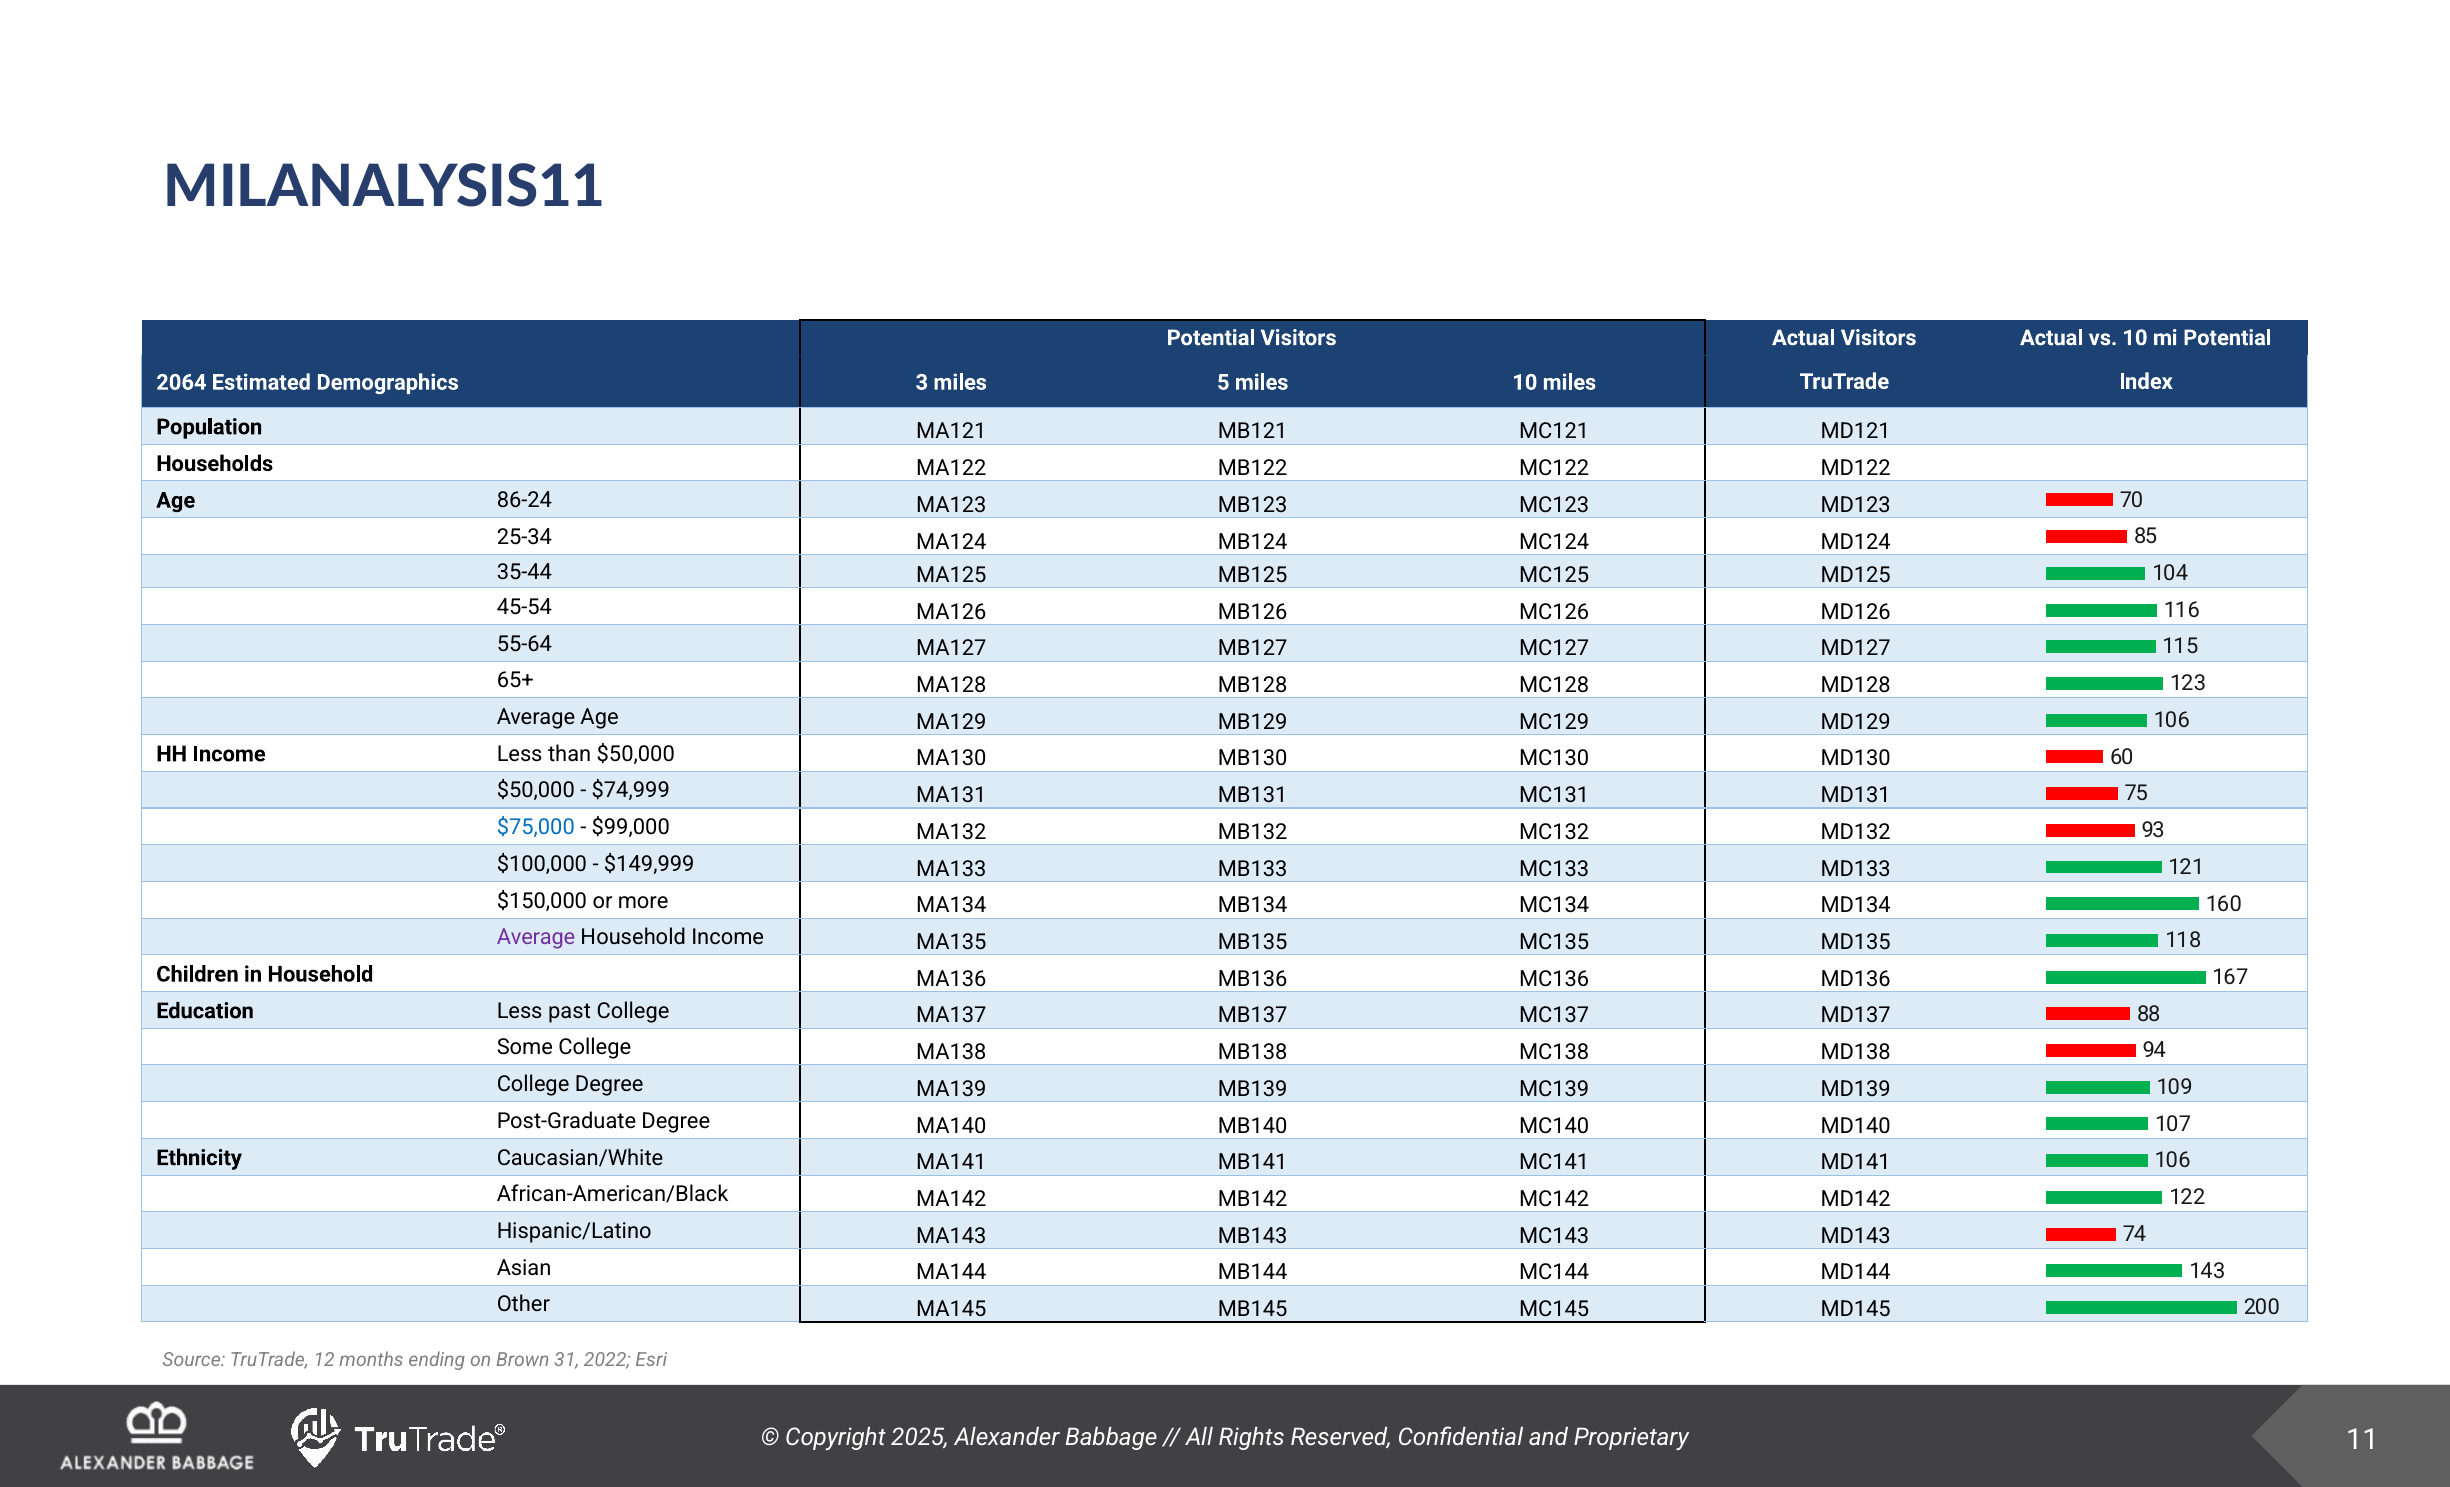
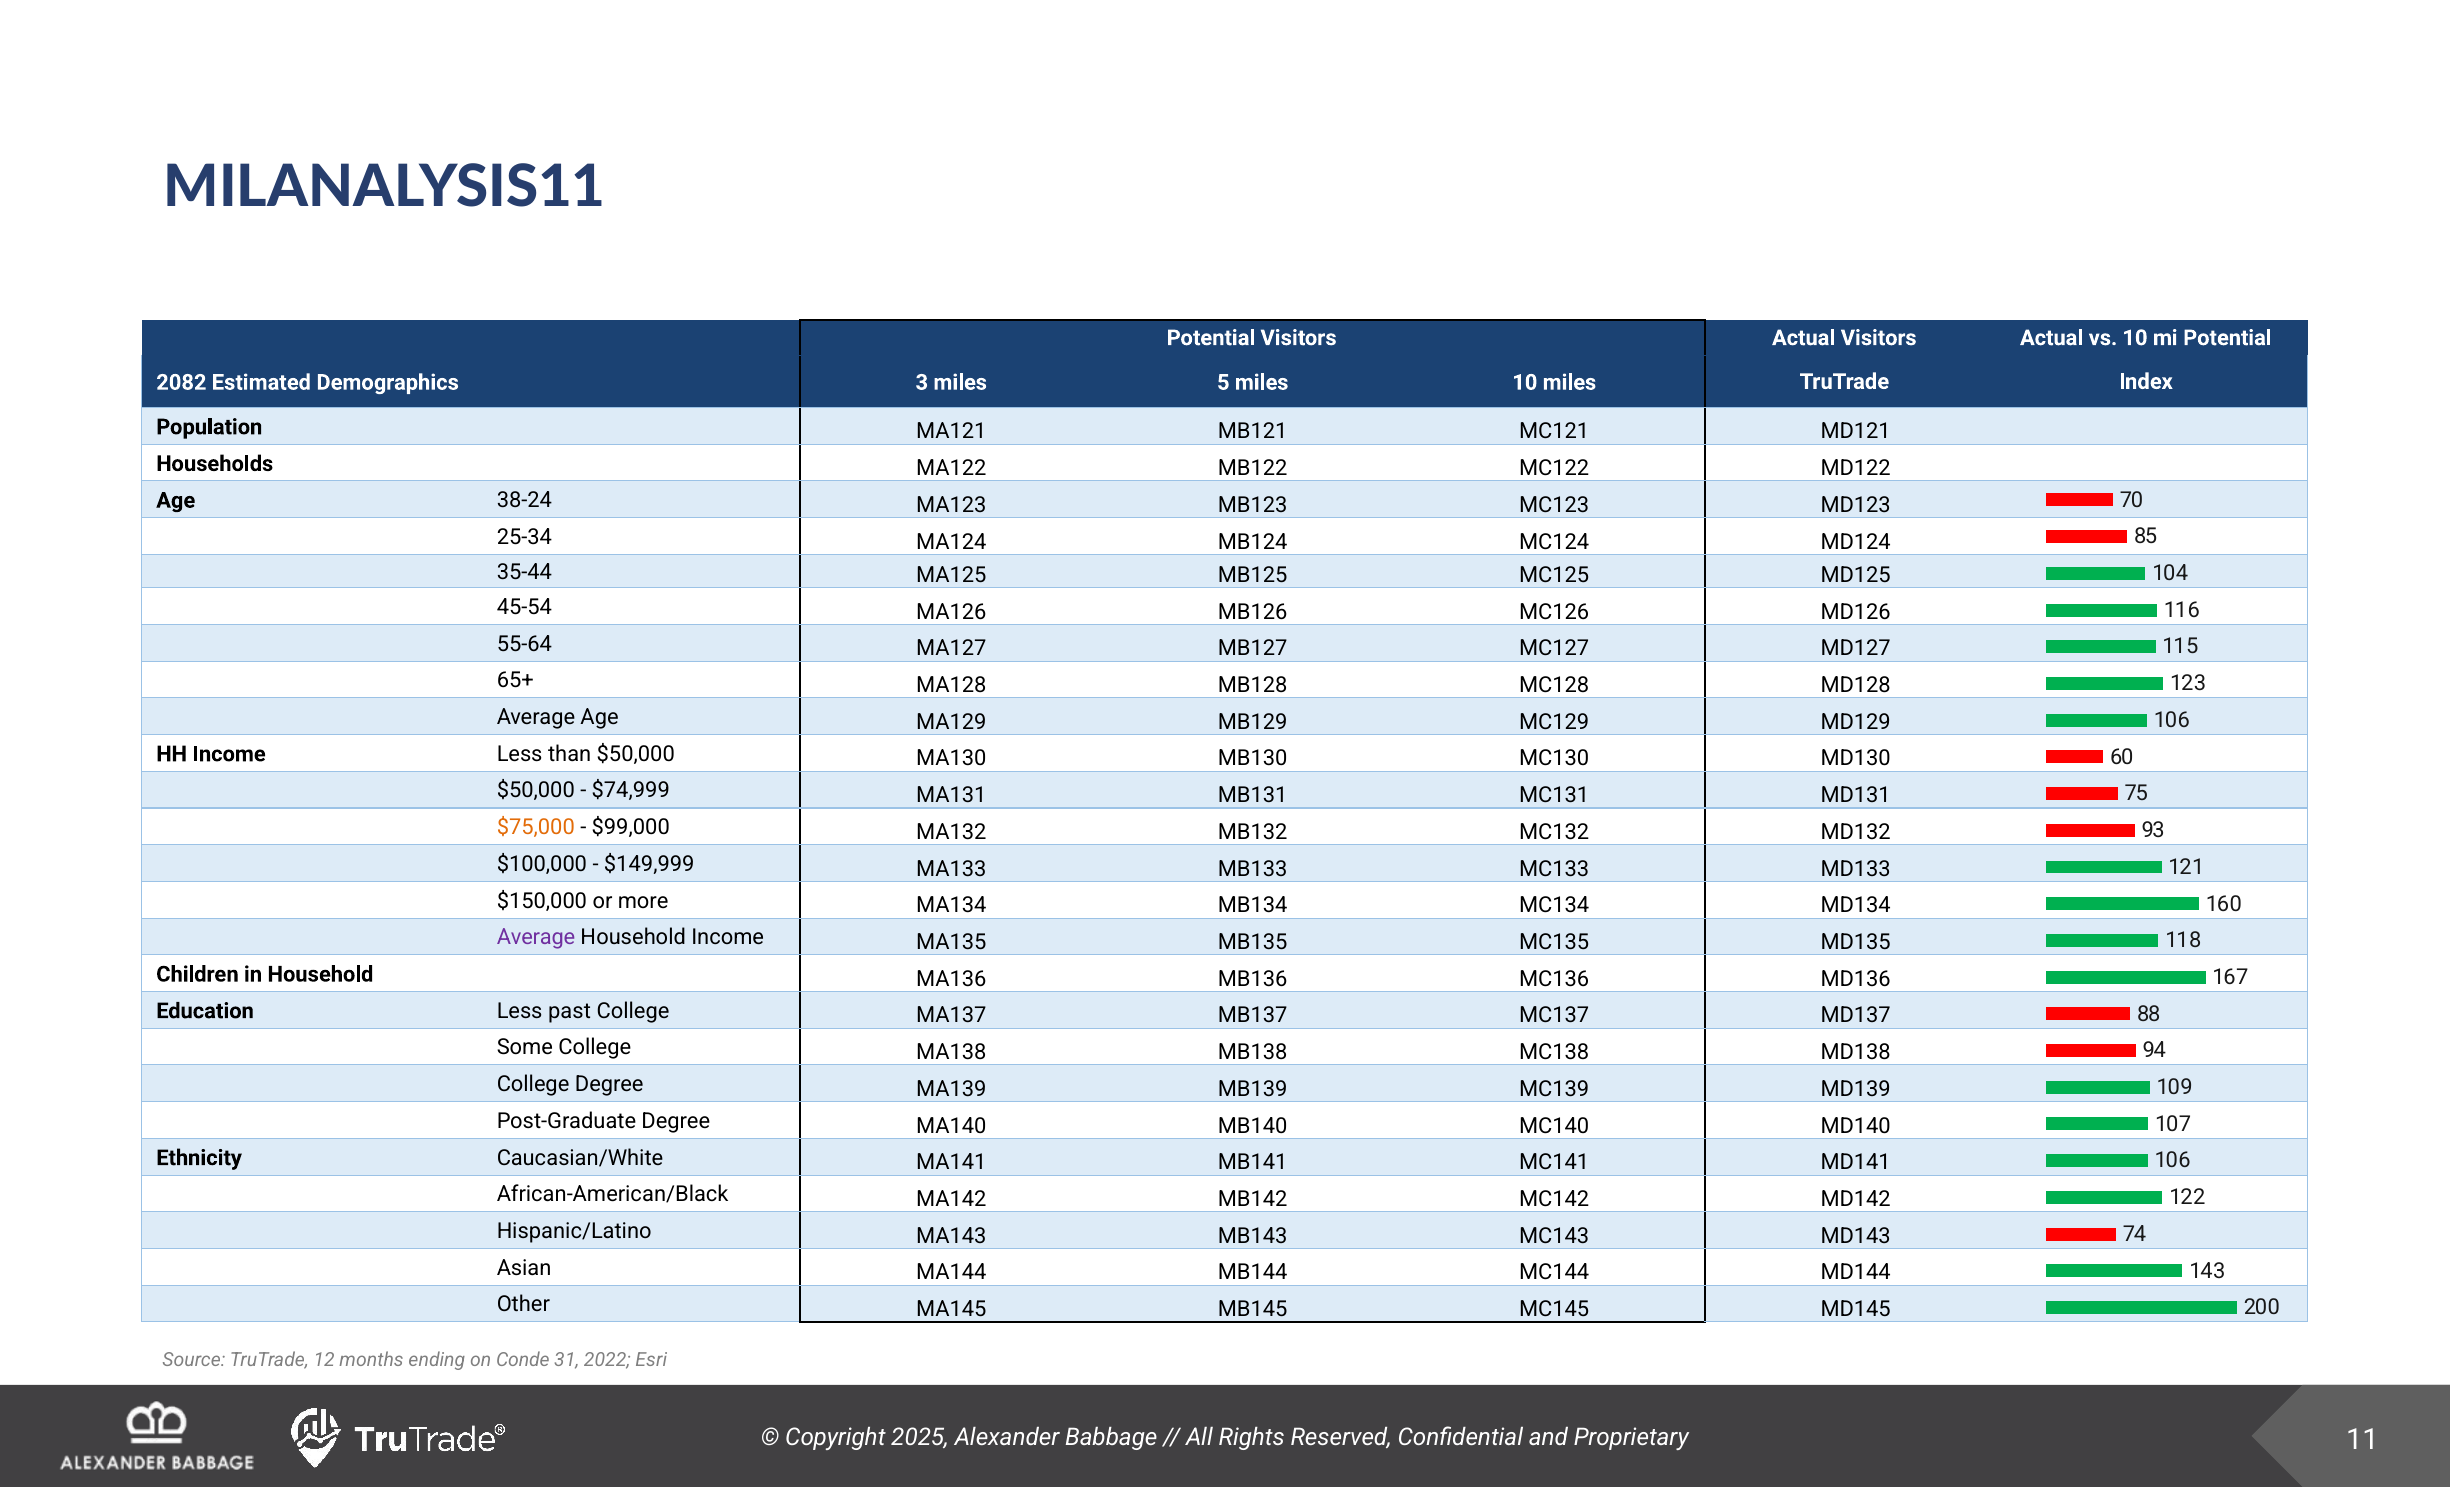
2064: 2064 -> 2082 (181, 383)
86-24: 86-24 -> 38-24 (524, 501)
$75,000 colour: blue -> orange (536, 828)
Brown: Brown -> Conde (523, 1361)
